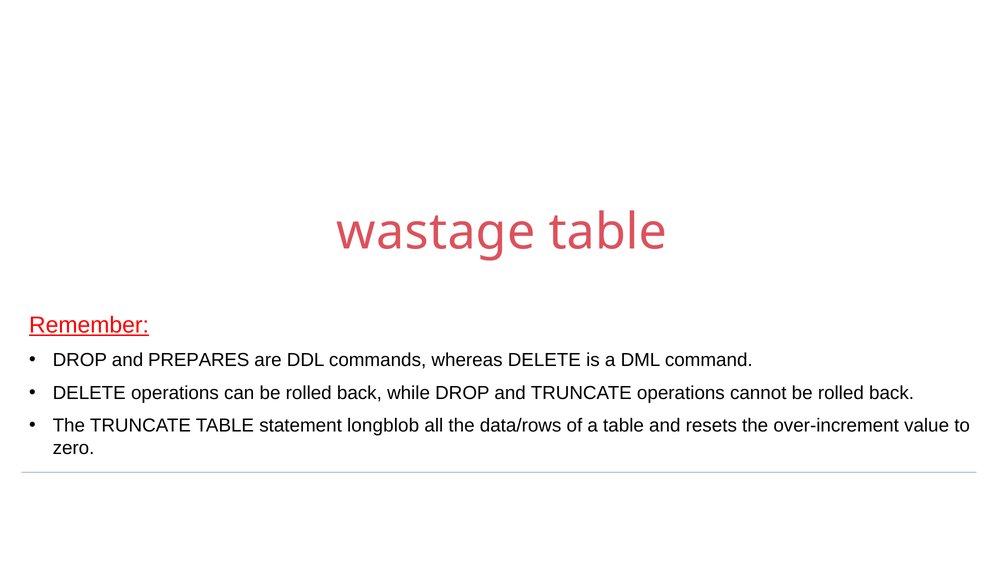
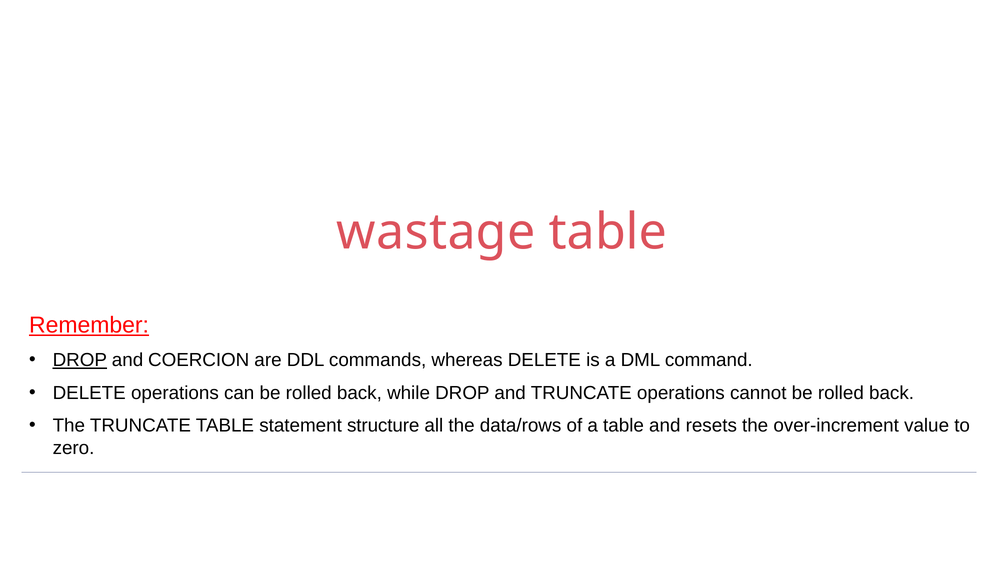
DROP underline: none -> present (80, 360)
PREPARES: PREPARES -> COERCION (199, 360)
longblob: longblob -> structure (383, 425)
